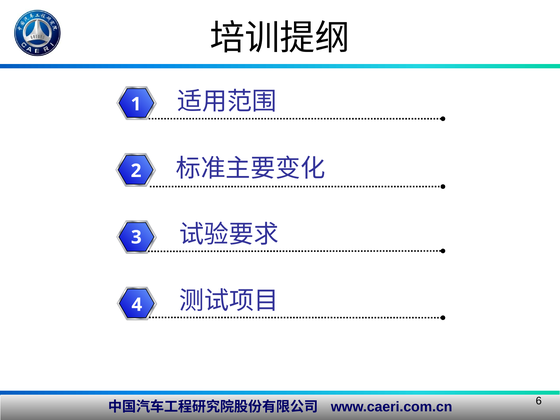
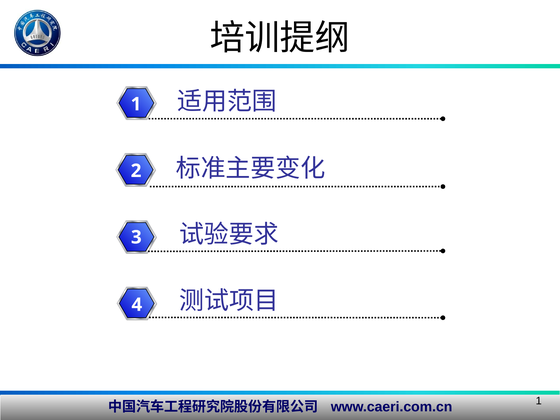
6: 6 -> 1 (539, 401)
